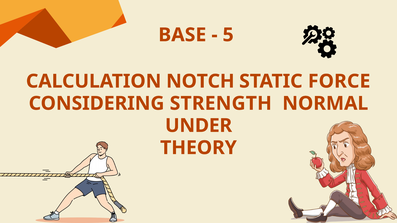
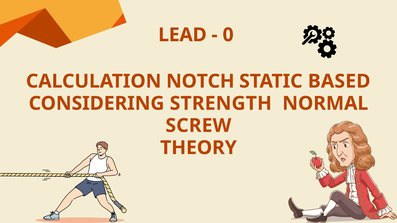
BASE: BASE -> LEAD (182, 35)
5: 5 -> 0 (228, 35)
FORCE: FORCE -> BASED (339, 81)
UNDER: UNDER -> SCREW (198, 126)
